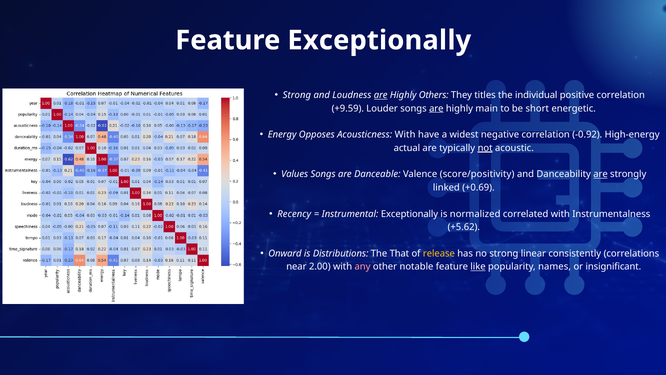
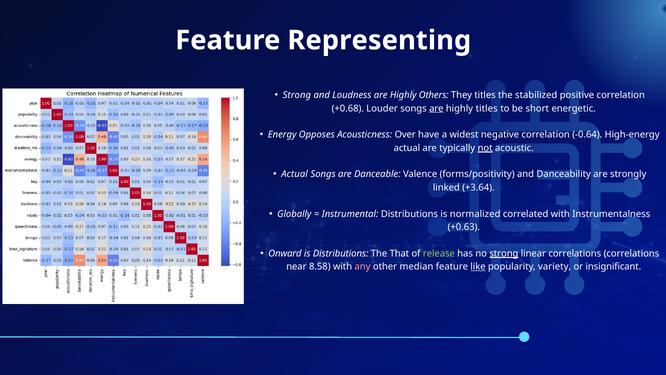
Feature Exceptionally: Exceptionally -> Representing (379, 40)
are underline: present -> none (381, 95)
individual: individual -> stabilized (536, 95)
+9.59: +9.59 -> +0.68 (348, 108)
highly main: main -> titles (487, 108)
Acousticness With: With -> Over (405, 135)
-0.92: -0.92 -> -0.64 (587, 135)
Values: Values -> Actual (295, 174)
score/positivity: score/positivity -> forms/positivity (477, 174)
are underline: present -> none (601, 174)
+0.69: +0.69 -> +3.64 (478, 187)
Recency: Recency -> Globally (294, 214)
Instrumental Exceptionally: Exceptionally -> Distributions (409, 214)
+5.62: +5.62 -> +0.63 (464, 227)
release colour: yellow -> light green (439, 253)
strong underline: none -> present (504, 253)
linear consistently: consistently -> correlations (575, 253)
2.00: 2.00 -> 8.58 (320, 266)
notable: notable -> median (416, 266)
names: names -> variety (555, 266)
